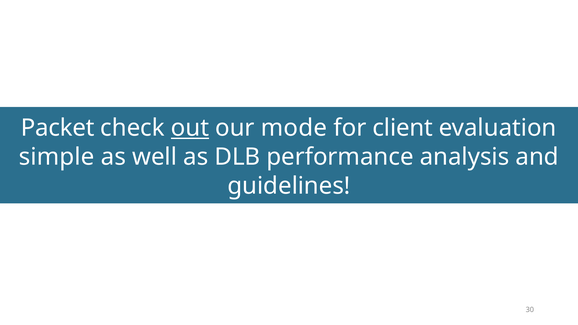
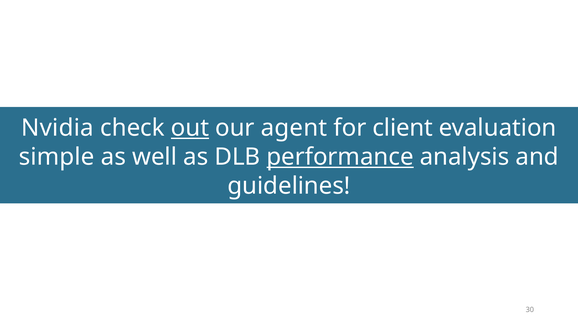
Packet: Packet -> Nvidia (58, 128)
mode: mode -> agent (294, 128)
performance underline: none -> present (340, 157)
